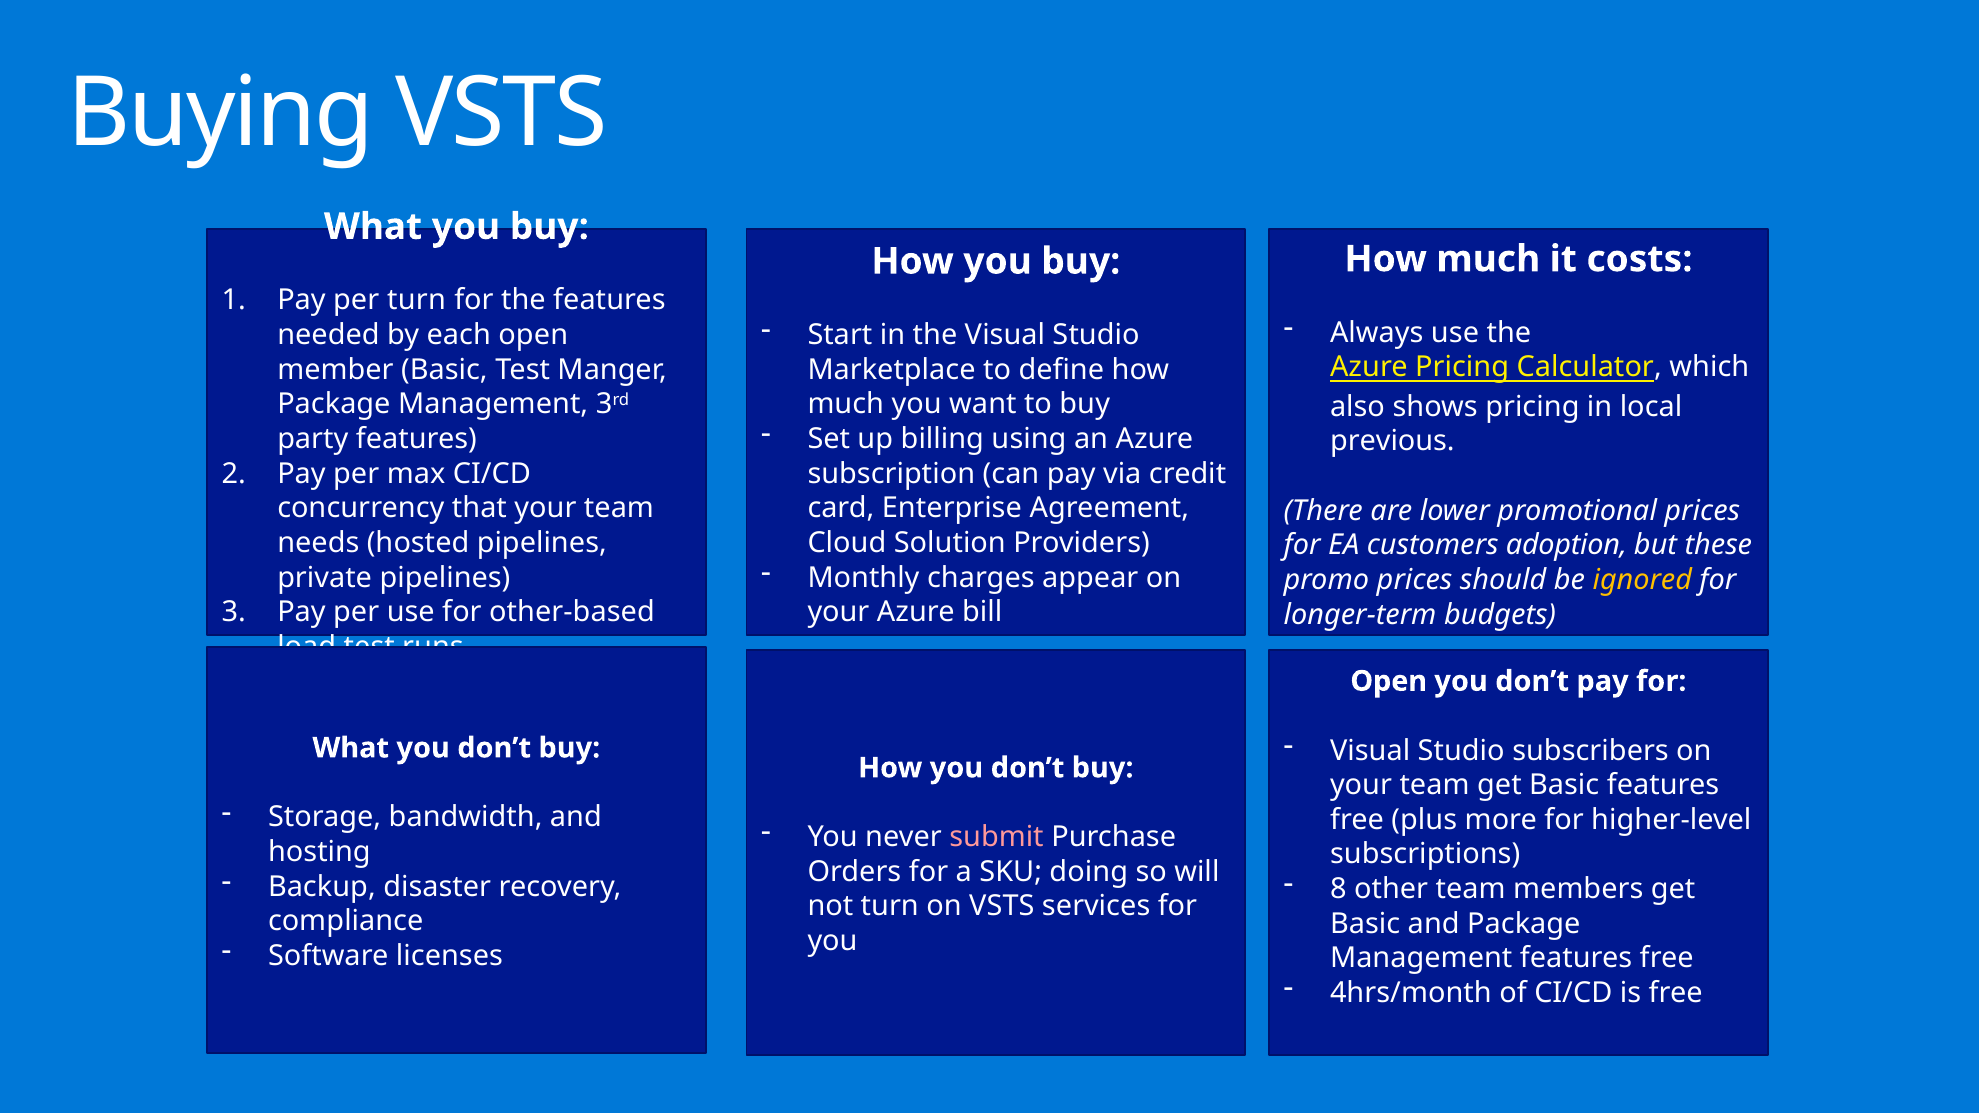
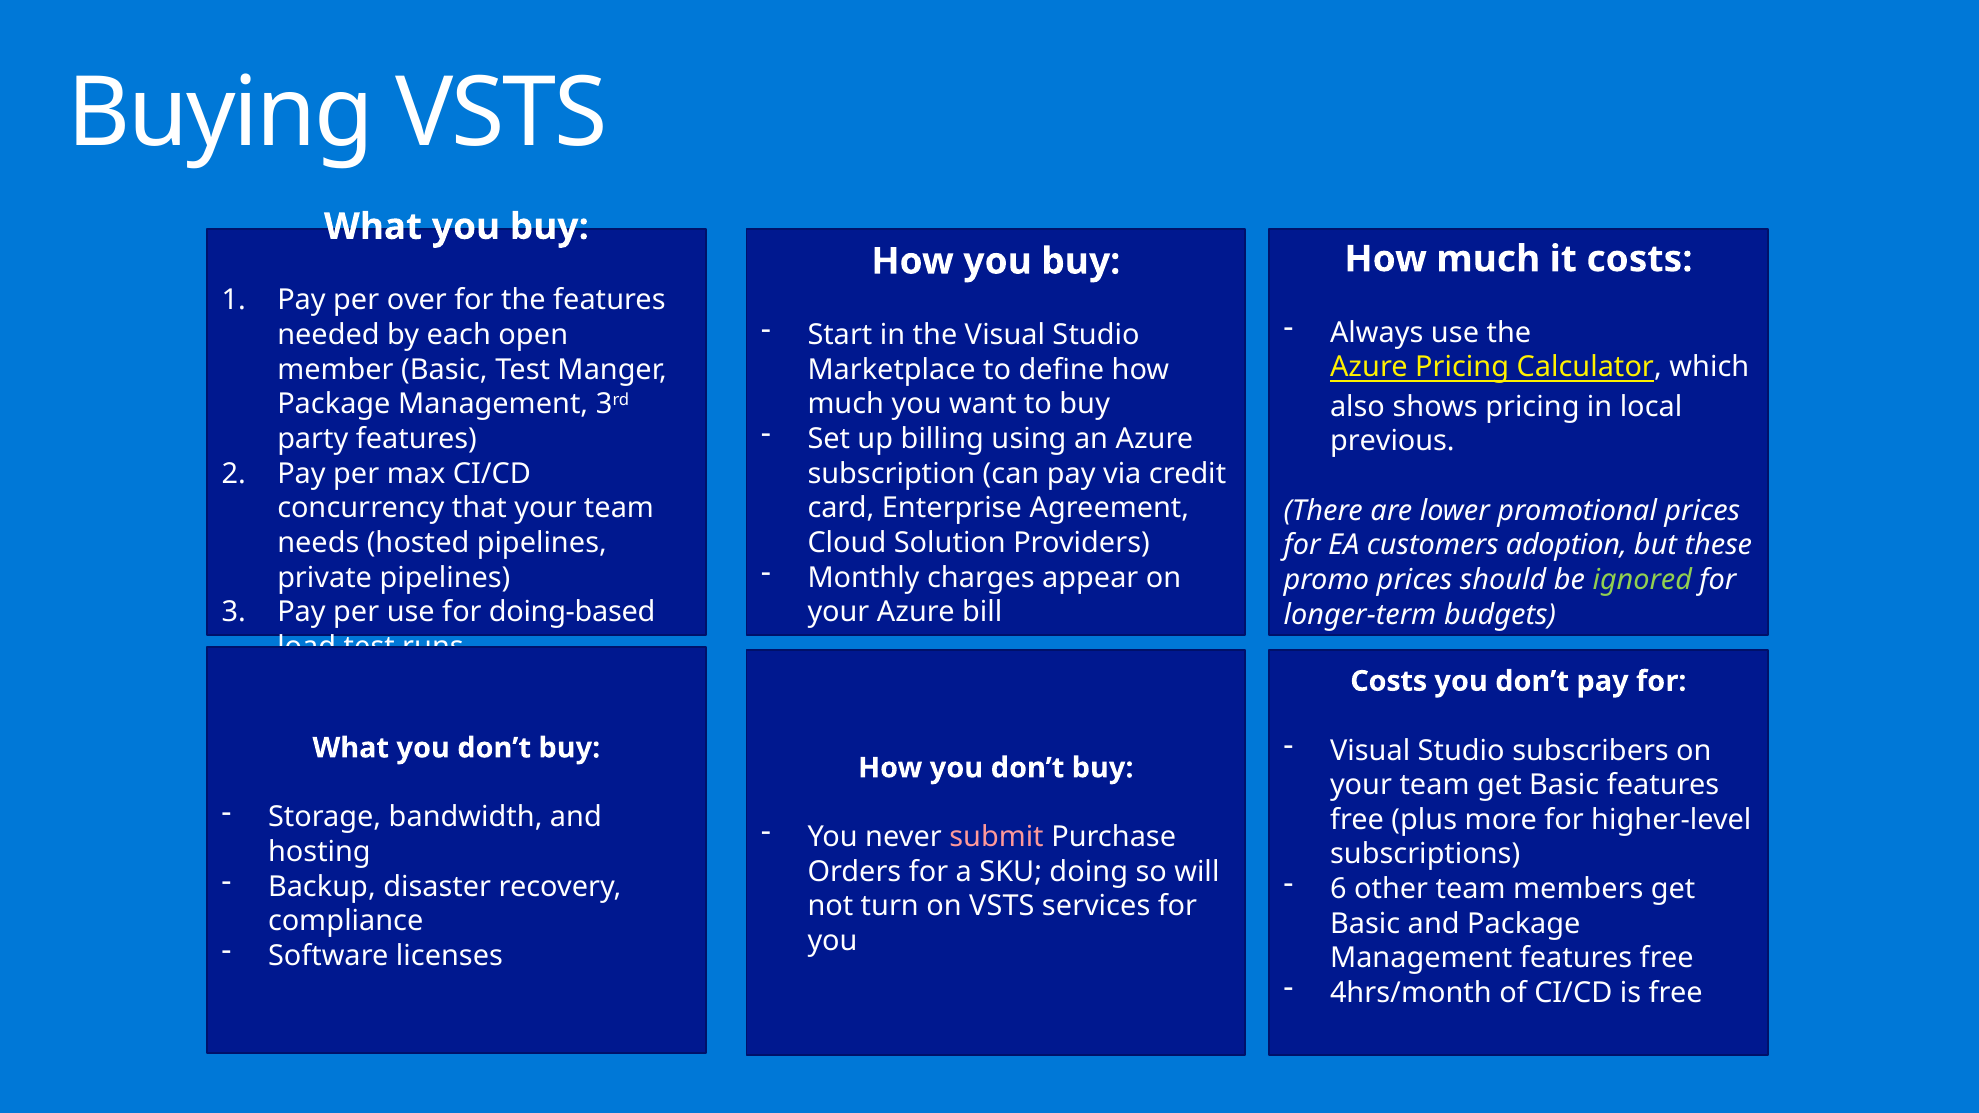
per turn: turn -> over (417, 300)
ignored colour: yellow -> light green (1642, 580)
other-based: other-based -> doing-based (572, 612)
Open: Open -> Costs (1389, 681)
8: 8 -> 6 (1338, 889)
